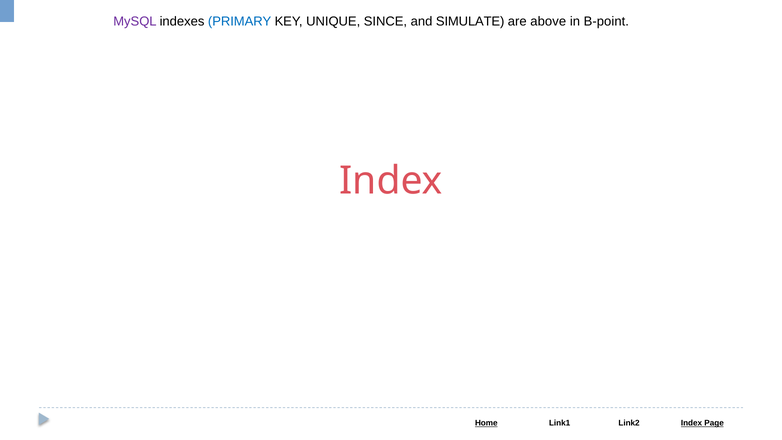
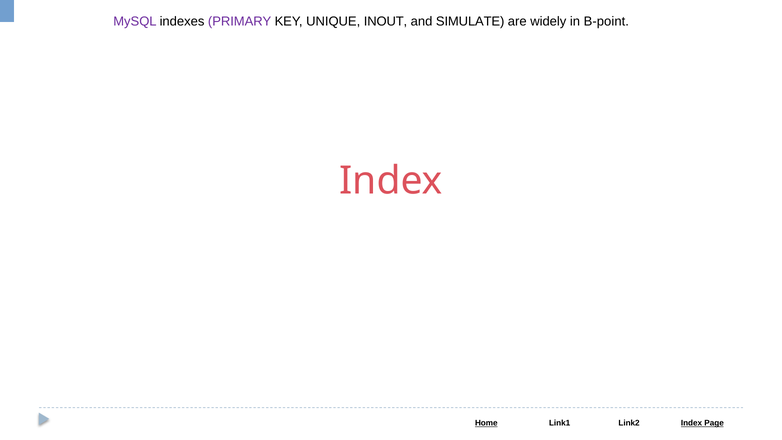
PRIMARY colour: blue -> purple (240, 21)
SINCE: SINCE -> INOUT (386, 21)
above: above -> widely (548, 21)
